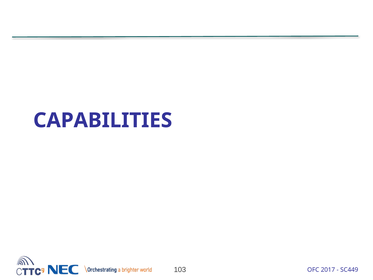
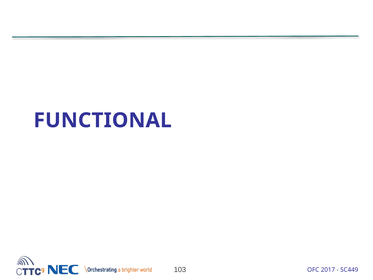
CAPABILITIES: CAPABILITIES -> FUNCTIONAL (103, 120)
